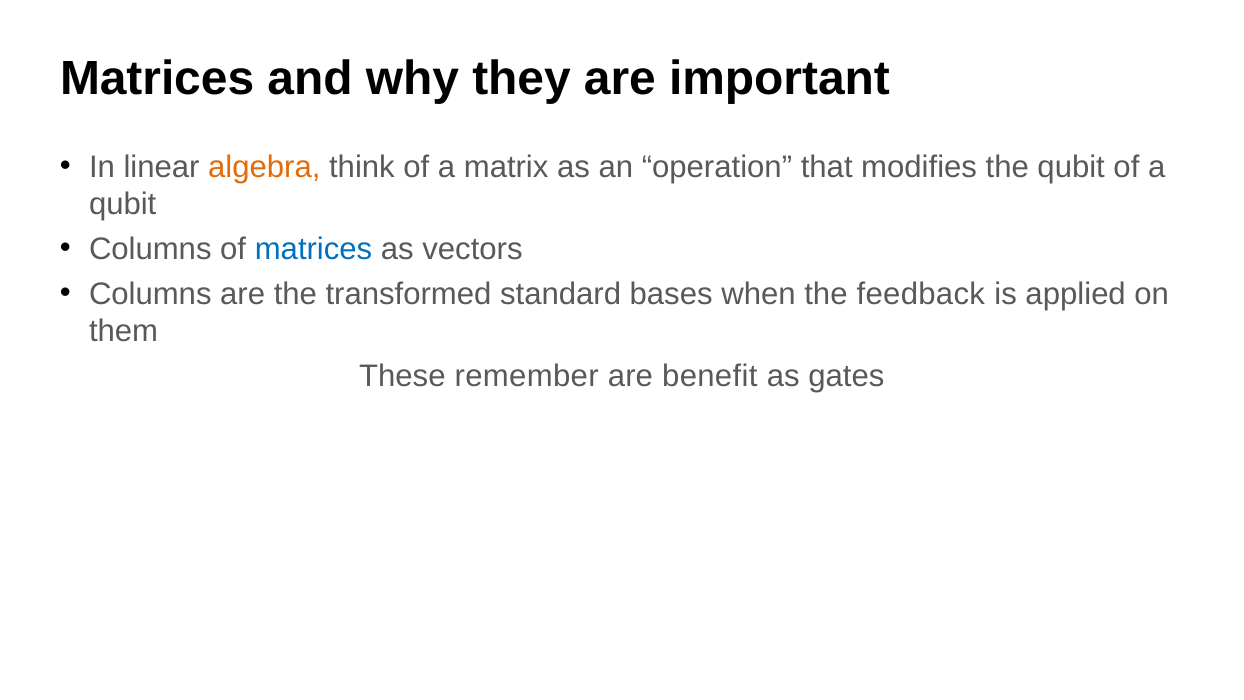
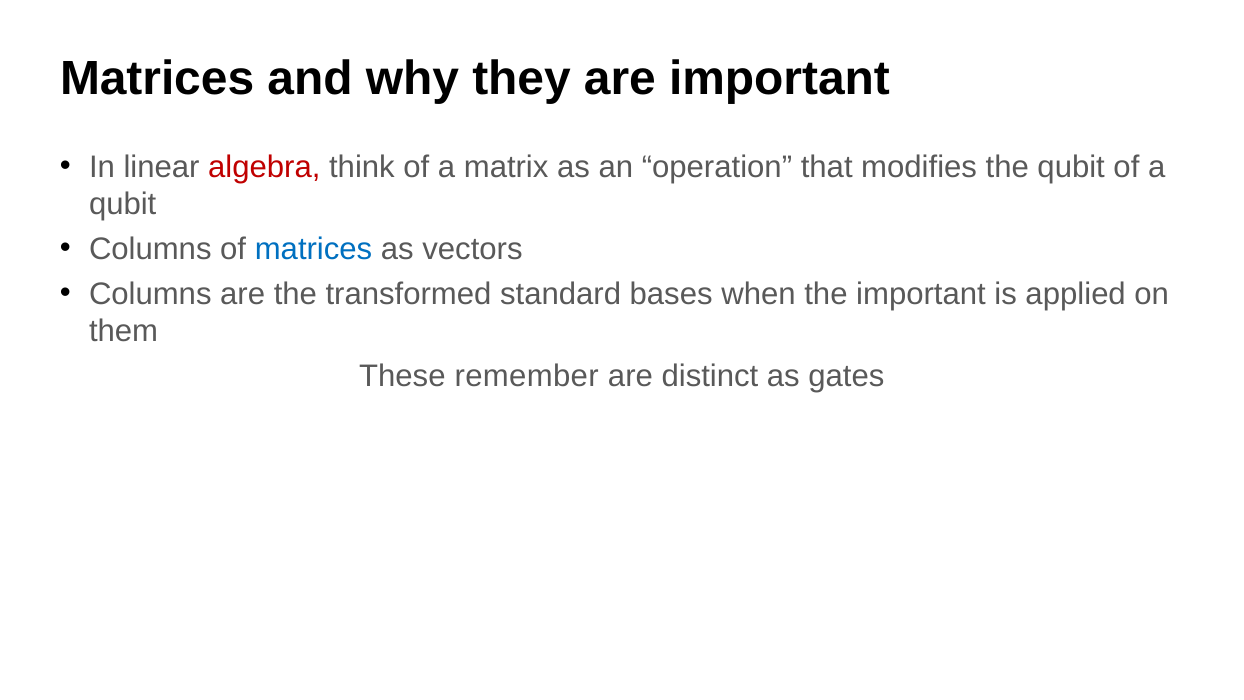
algebra colour: orange -> red (264, 167)
the feedback: feedback -> important (921, 294)
benefit: benefit -> distinct (710, 376)
